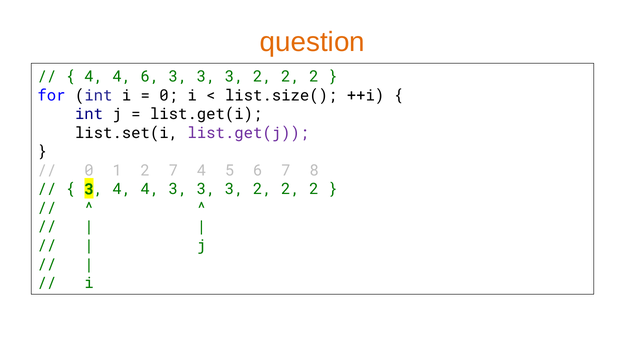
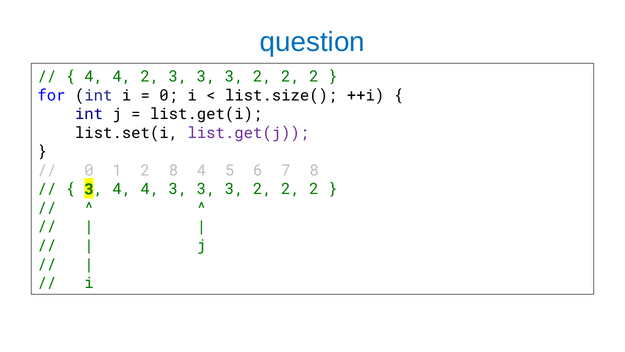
question colour: orange -> blue (312, 42)
4 6: 6 -> 2 (150, 77)
2 7: 7 -> 8 (173, 170)
